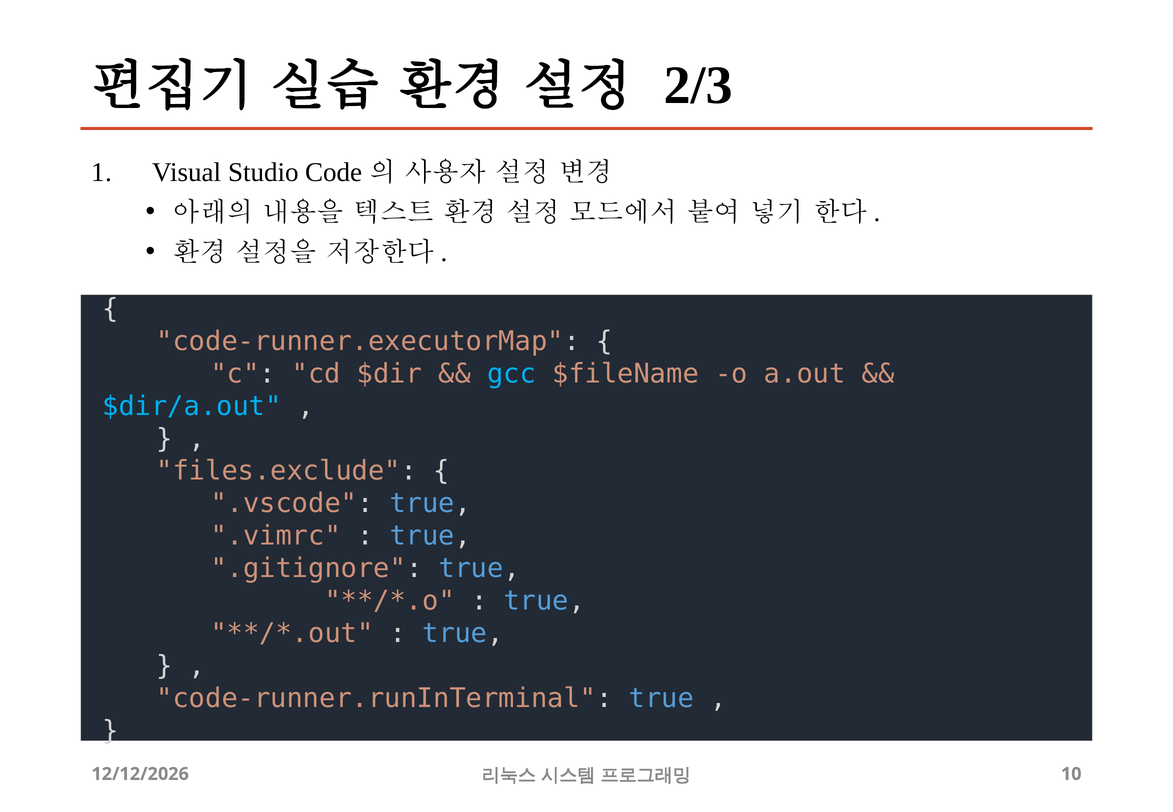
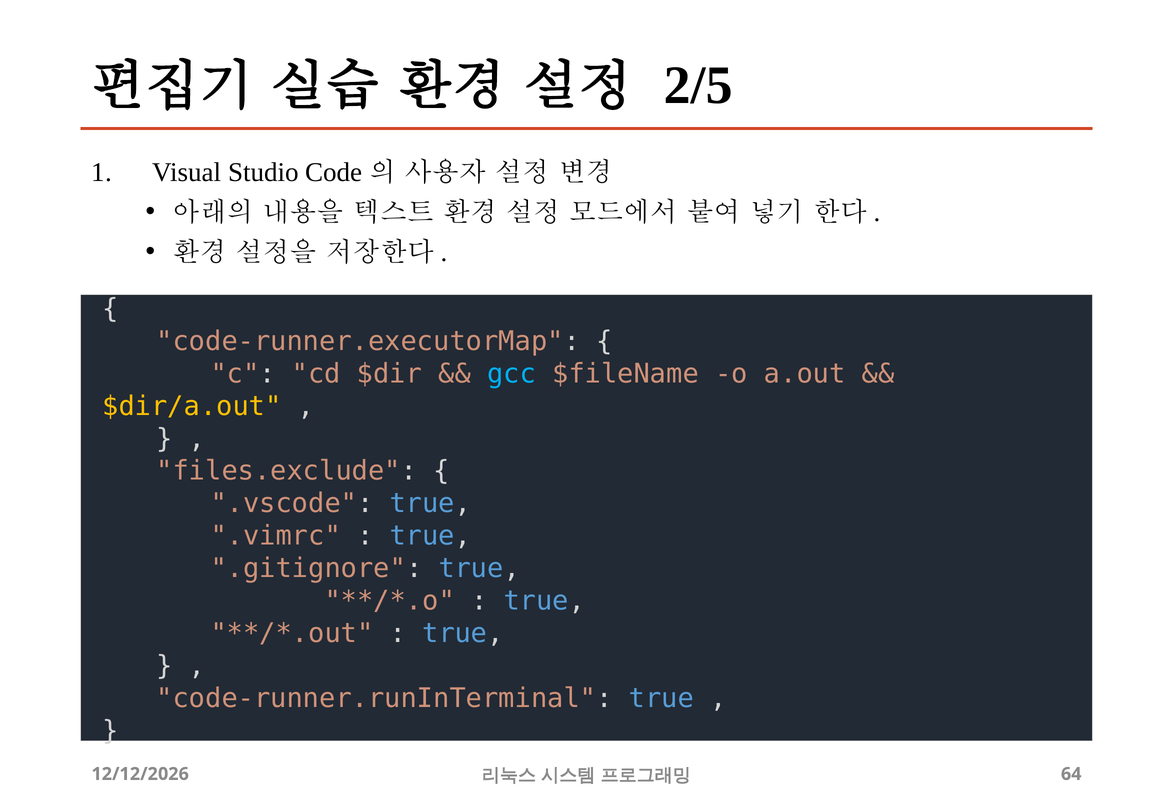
2/3: 2/3 -> 2/5 (698, 86)
$dir/a.out colour: light blue -> yellow (192, 406)
10: 10 -> 64 (1071, 774)
